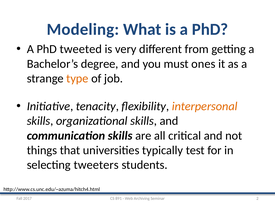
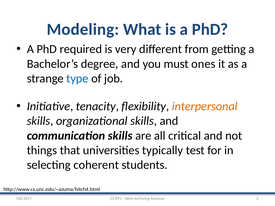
tweeted: tweeted -> required (81, 49)
type colour: orange -> blue (77, 79)
tweeters: tweeters -> coherent (96, 165)
